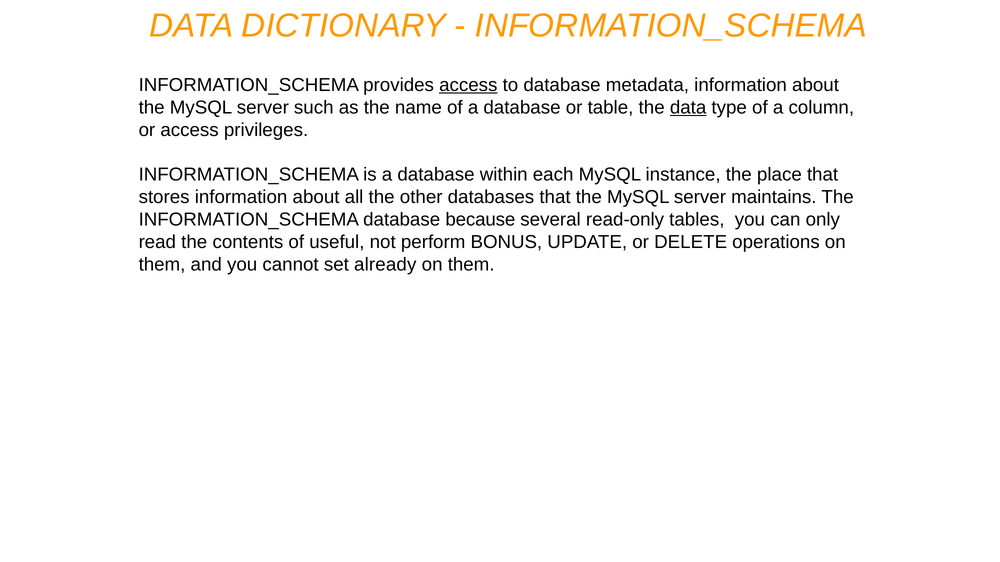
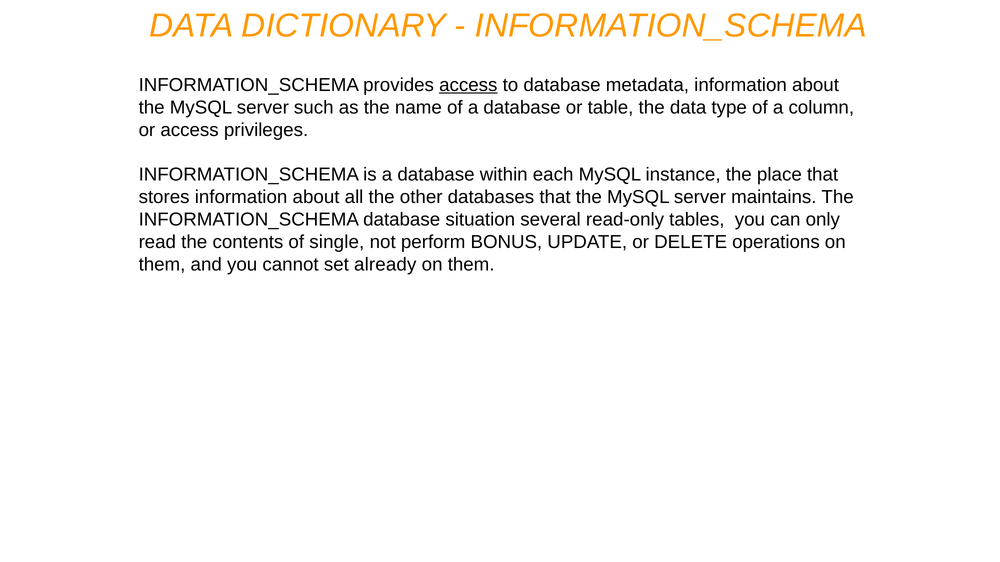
data underline: present -> none (688, 107)
because: because -> situation (480, 220)
useful: useful -> single (337, 242)
